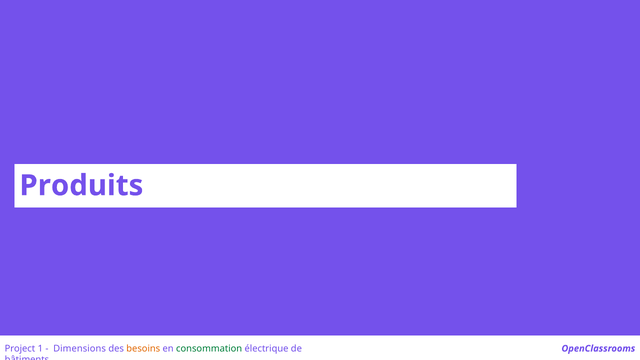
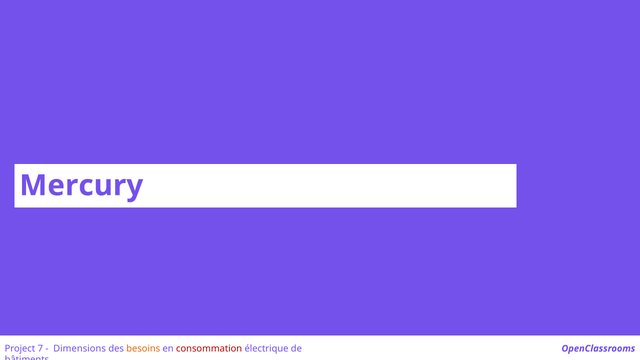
Produits: Produits -> Mercury (81, 186)
1: 1 -> 7 (40, 349)
consommation colour: green -> red (209, 349)
